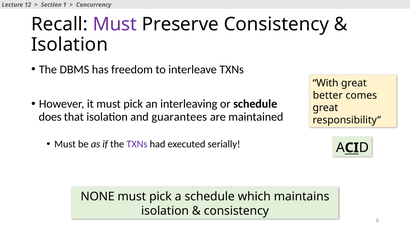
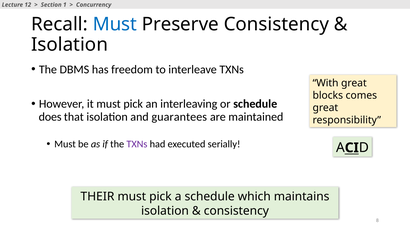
Must colour: purple -> blue (115, 24)
better: better -> blocks (328, 95)
NONE: NONE -> THEIR (97, 196)
